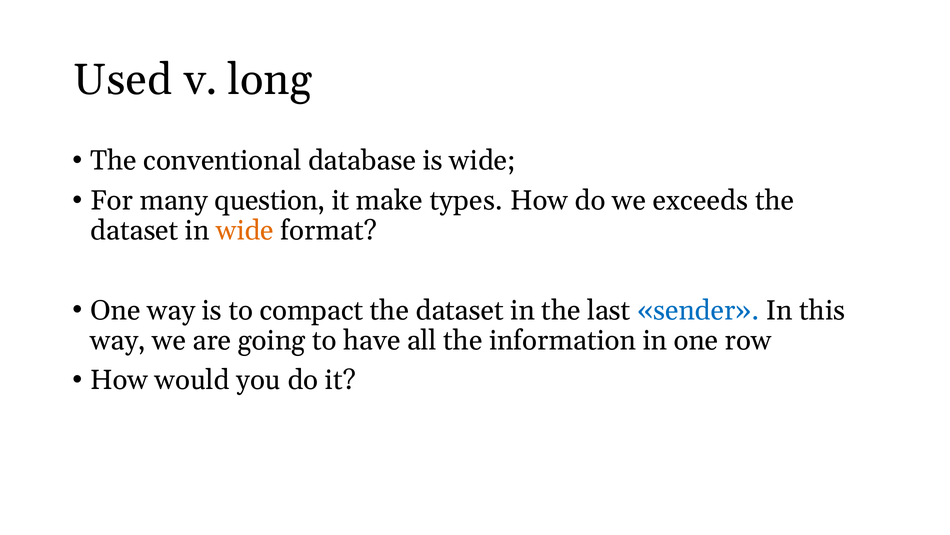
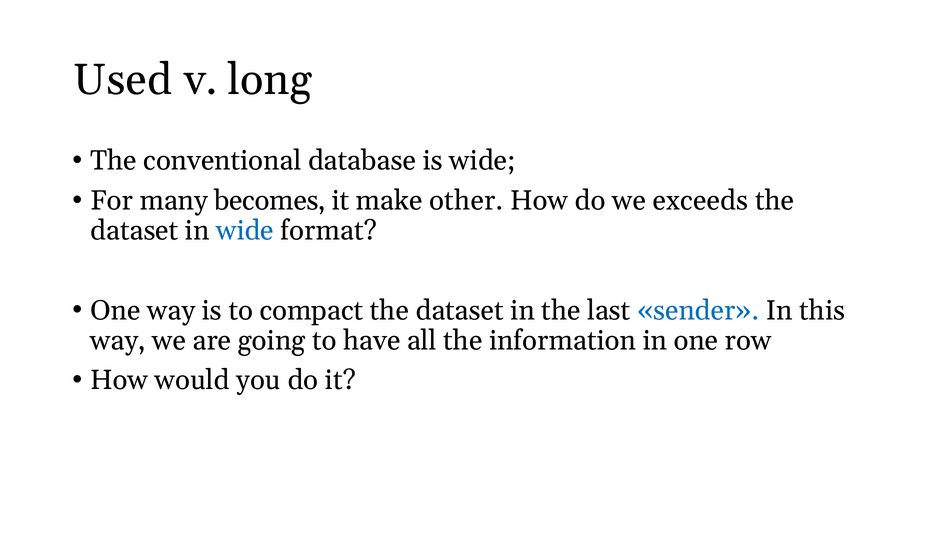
question: question -> becomes (270, 200)
types: types -> other (466, 200)
wide colour: orange -> blue (245, 230)
